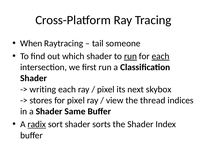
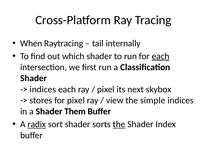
someone: someone -> internally (123, 43)
run underline: present -> none (130, 56)
writing: writing -> indices (43, 89)
thread: thread -> simple (153, 101)
Same: Same -> Them (75, 112)
the underline: none -> present (119, 124)
